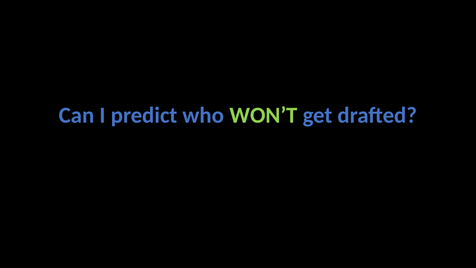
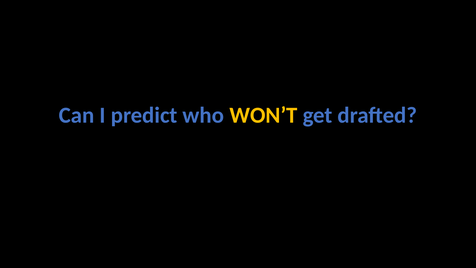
WON’T colour: light green -> yellow (264, 115)
